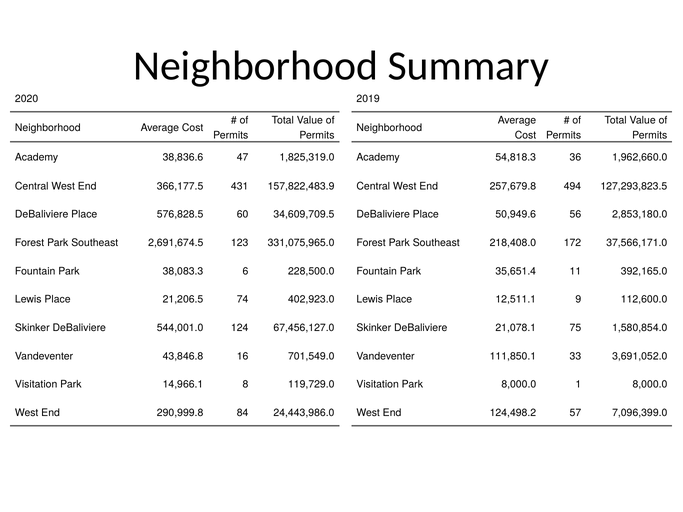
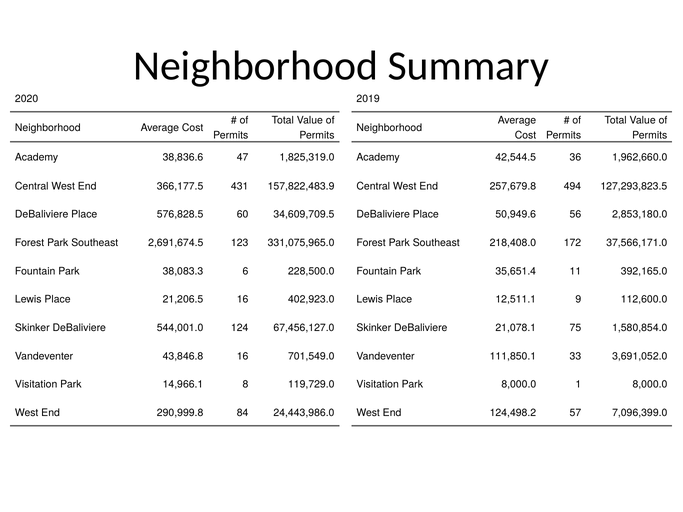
54,818.3: 54,818.3 -> 42,544.5 (516, 157)
21,206.5 74: 74 -> 16 (243, 300)
